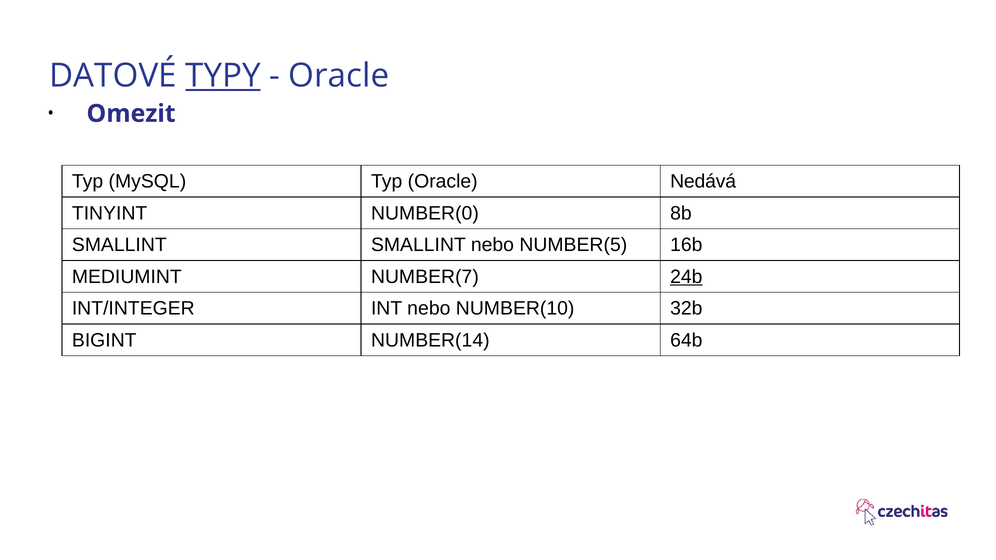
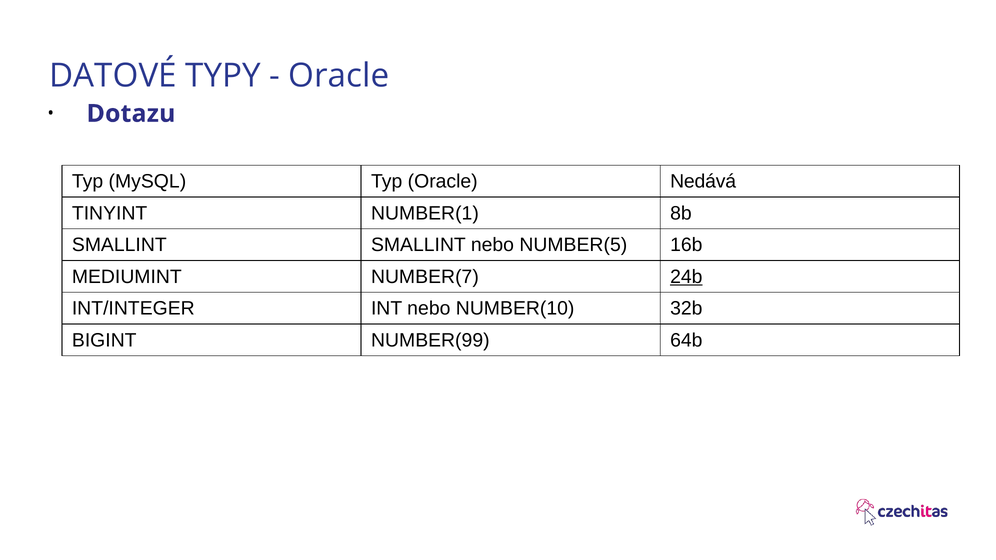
TYPY underline: present -> none (223, 76)
Omezit: Omezit -> Dotazu (131, 114)
NUMBER(0: NUMBER(0 -> NUMBER(1 (425, 213)
NUMBER(14: NUMBER(14 -> NUMBER(99 (430, 340)
